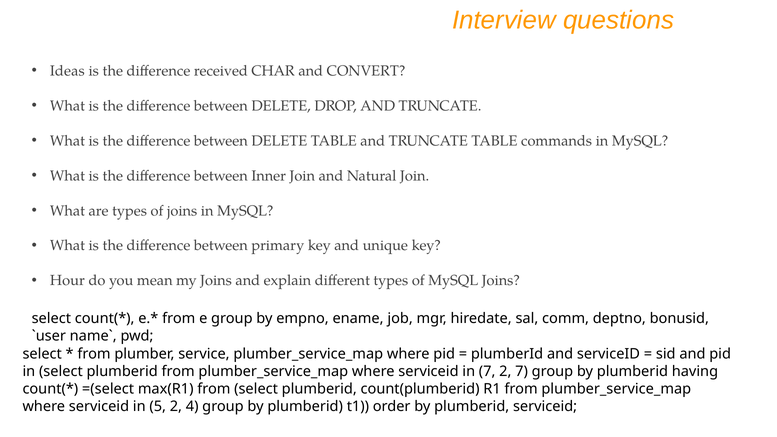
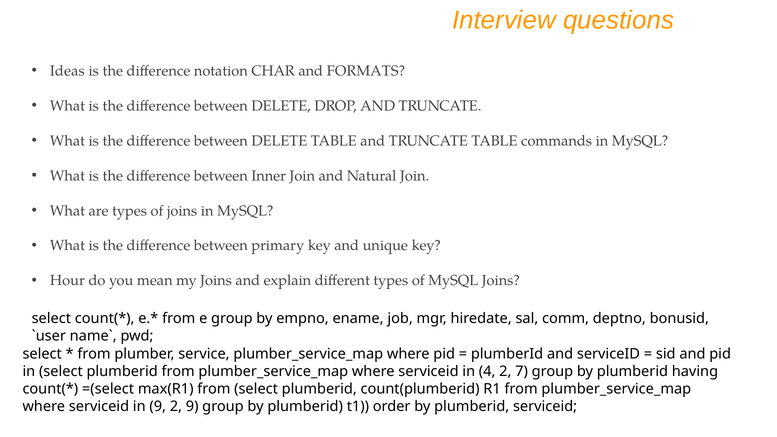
received: received -> notation (221, 71)
CONVERT: CONVERT -> FORMATS (366, 71)
in 7: 7 -> 4 (487, 372)
in 5: 5 -> 9 (158, 406)
2 4: 4 -> 9 (192, 406)
